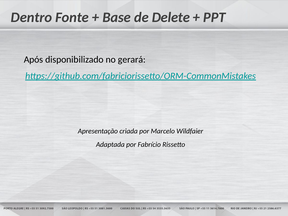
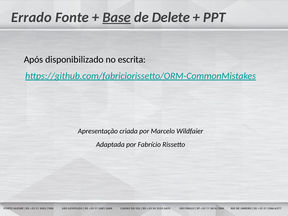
Dentro: Dentro -> Errado (31, 17)
Base underline: none -> present (117, 17)
gerará: gerará -> escrita (132, 60)
